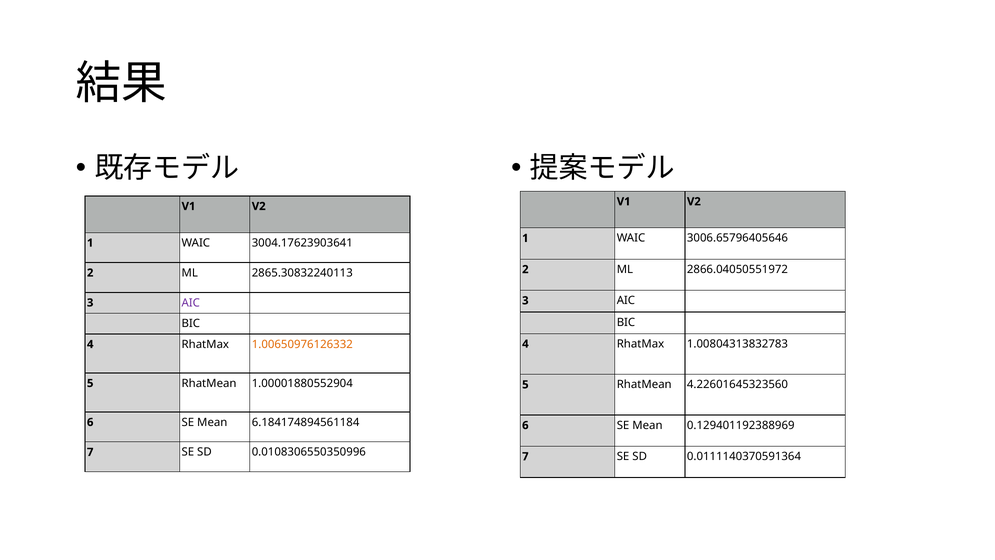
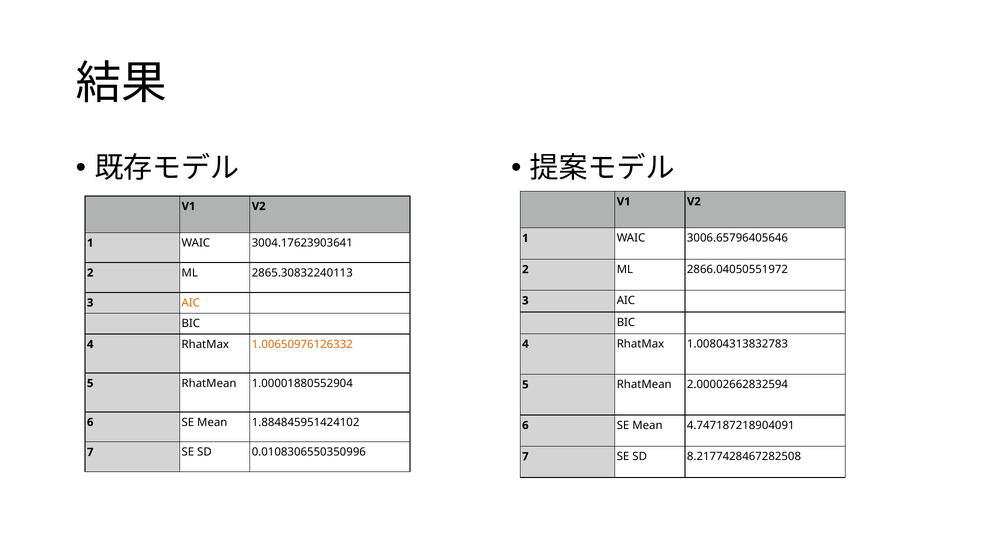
AIC colour: purple -> orange (191, 303)
4.22601645323560: 4.22601645323560 -> 2.00002662832594 (737, 384)
6.184174894561184: 6.184174894561184 -> 1.884845951424102 (306, 422)
0.129401192388969: 0.129401192388969 -> 4.747187218904091 (741, 425)
0.0111140370591364: 0.0111140370591364 -> 8.2177428467282508 (744, 456)
